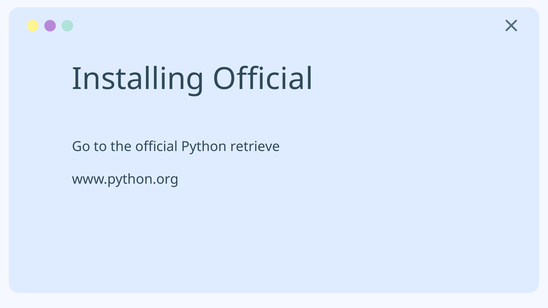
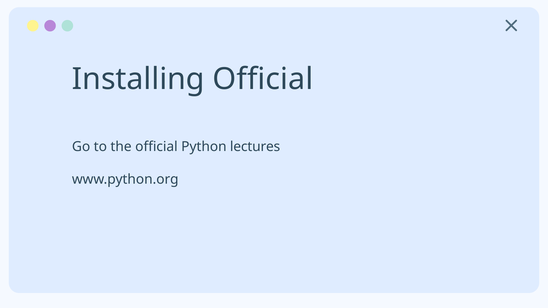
retrieve: retrieve -> lectures (255, 147)
